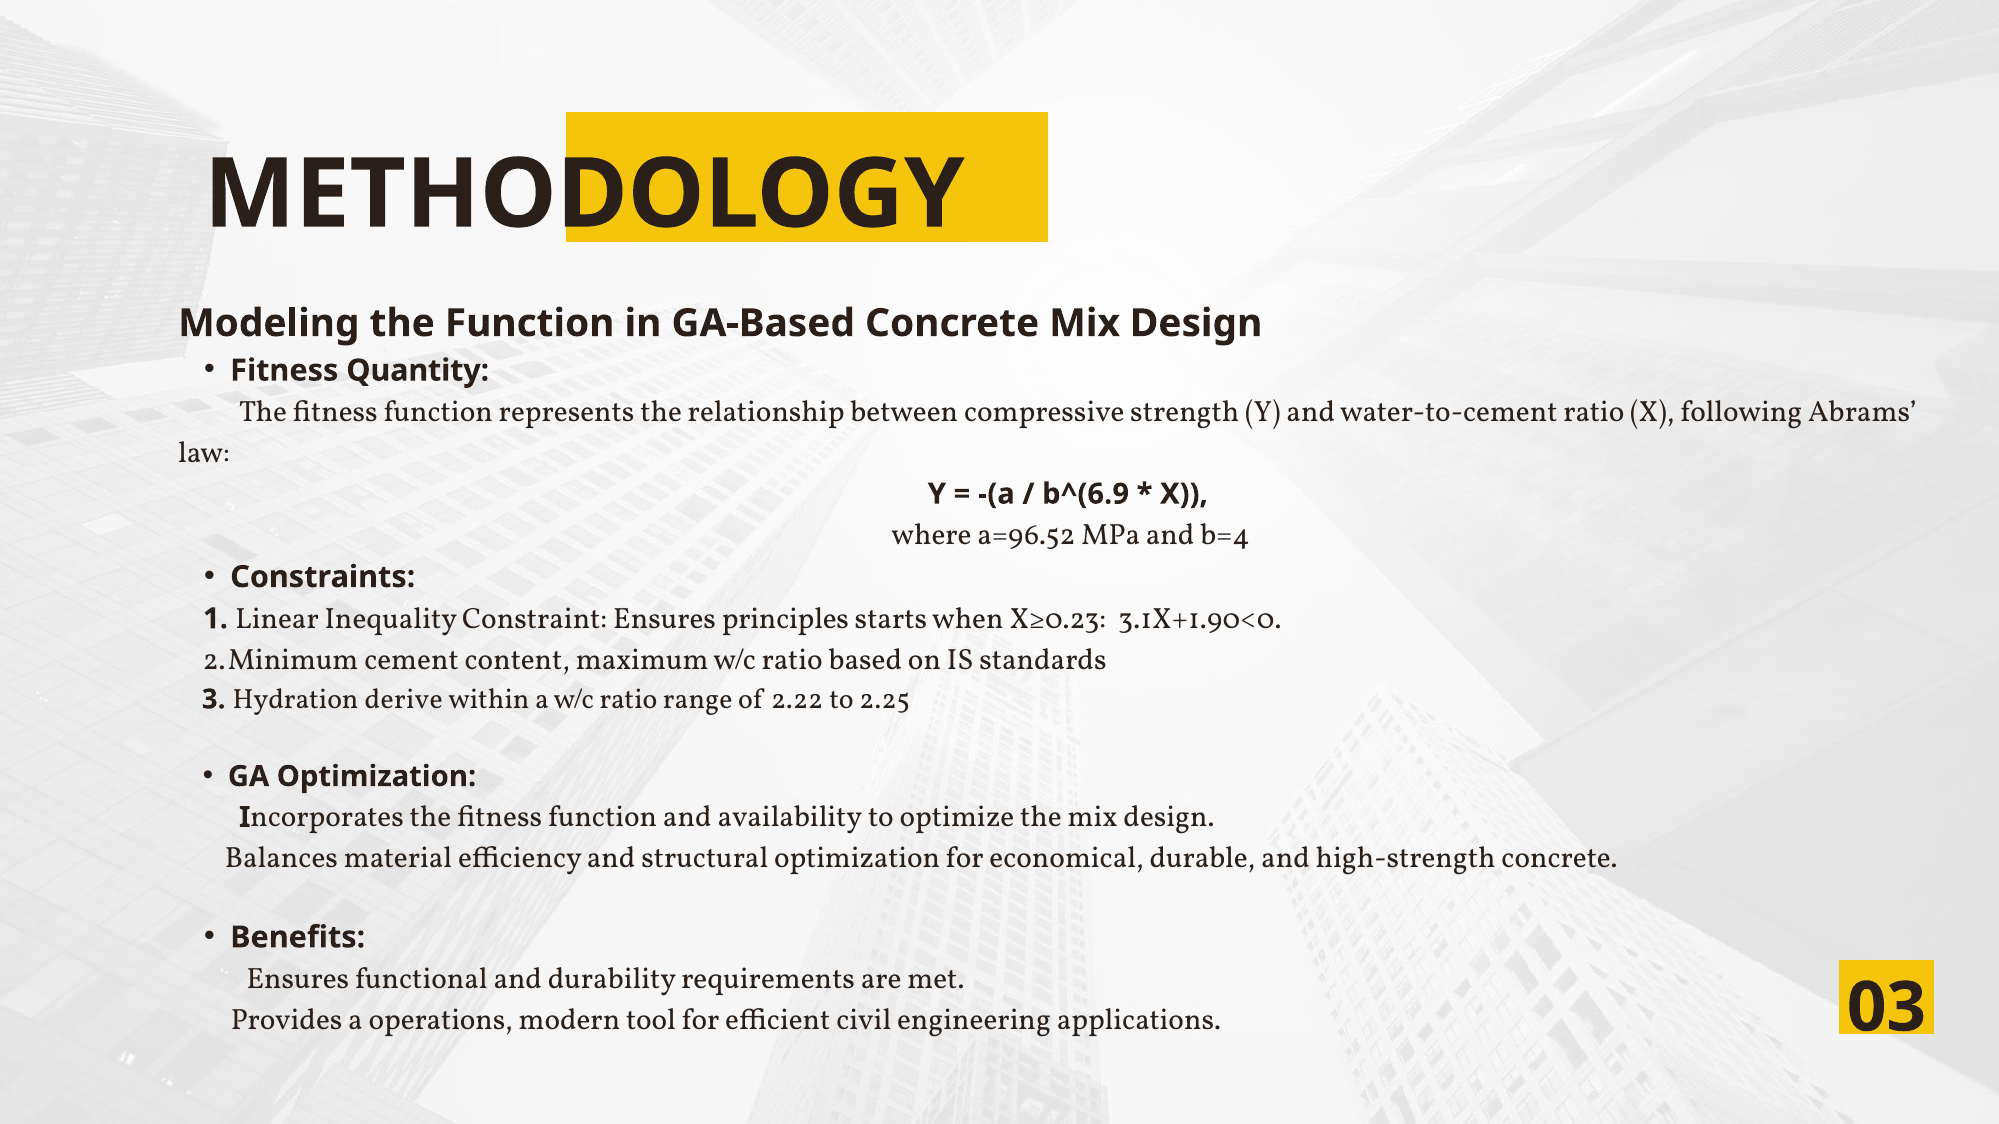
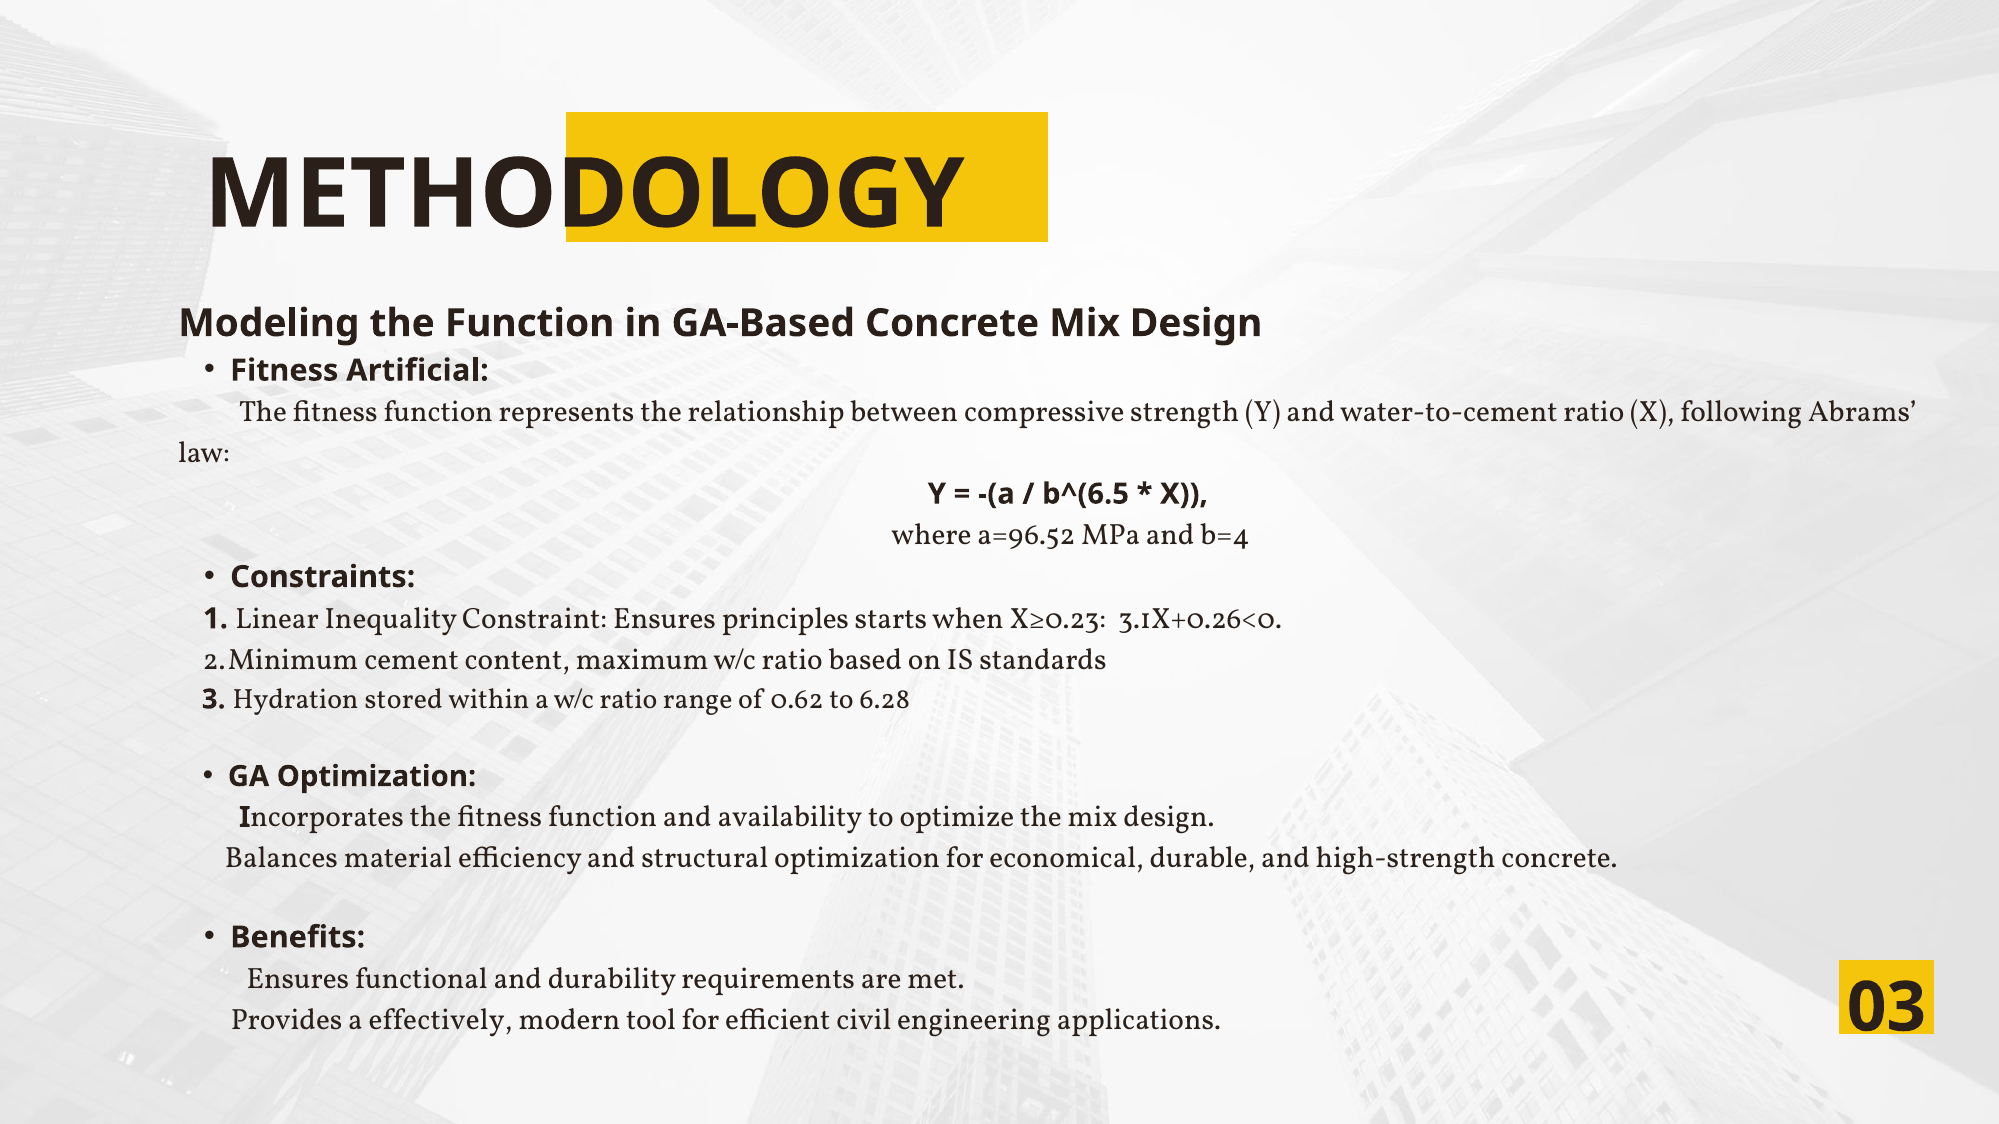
Quantity: Quantity -> Artificial (417, 371)
b^(6.9: b^(6.9 -> b^(6.5 (1086, 494)
3.1X+1.90<0: 3.1X+1.90<0 -> 3.1X+0.26<0 (1200, 619)
derive: derive -> stored (404, 700)
2.22: 2.22 -> 0.62 (797, 700)
2.25: 2.25 -> 6.28 (885, 700)
operations: operations -> effectively (441, 1020)
